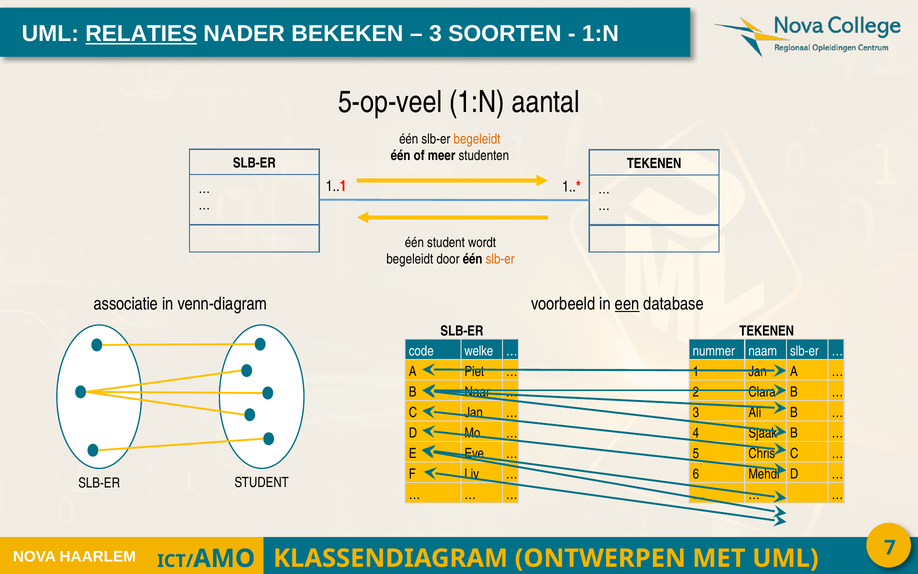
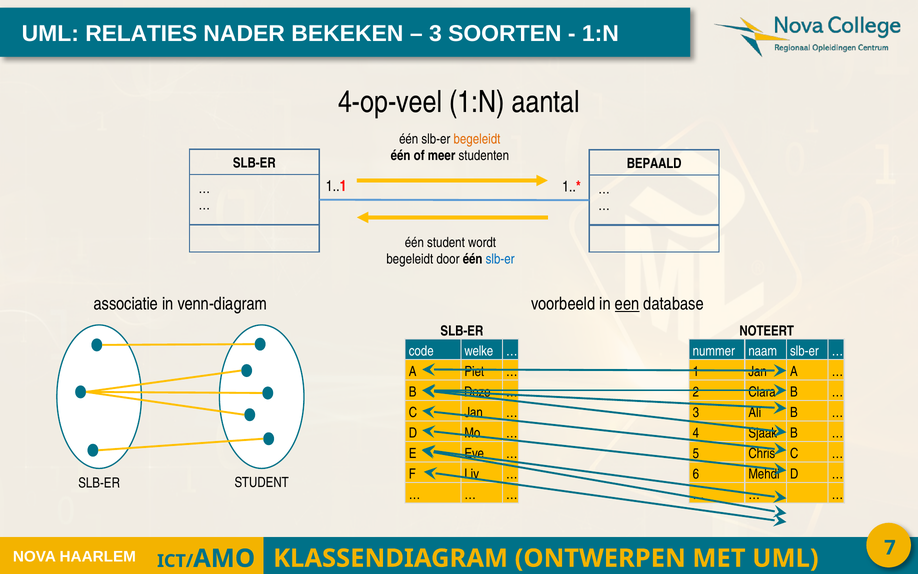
RELATIES underline: present -> none (141, 34)
5-op-veel: 5-op-veel -> 4-op-veel (390, 102)
TEKENEN: TEKENEN -> BEPAALD (654, 163)
slb-er colour: orange -> blue (500, 259)
TEKENEN: TEKENEN -> NOTEERT (767, 331)
Naar: Naar -> Deze (477, 392)
